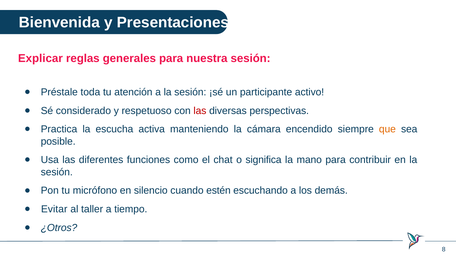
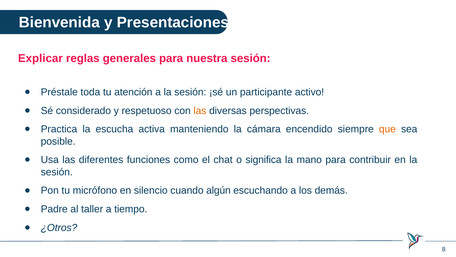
las colour: red -> orange (200, 110)
estén: estén -> algún (218, 190)
Evitar: Evitar -> Padre (54, 209)
